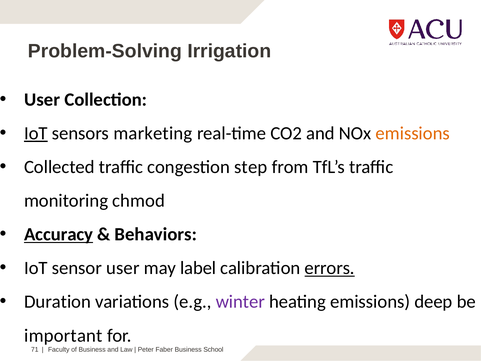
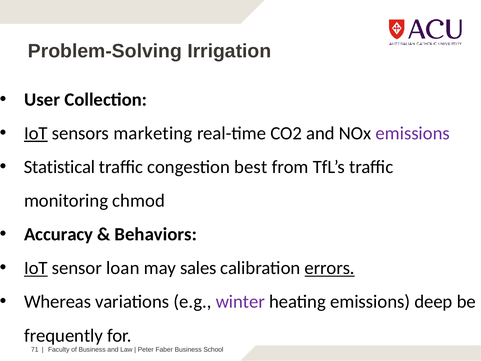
emissions colour: orange -> purple (413, 133)
Collected: Collected -> Statistical (59, 167)
step: step -> best (251, 167)
Accuracy underline: present -> none (59, 234)
IoT underline: none -> present (36, 268)
sensor user: user -> loan (123, 268)
label: label -> sales (198, 268)
Duration: Duration -> Whereas (58, 302)
important: important -> frequently (64, 335)
